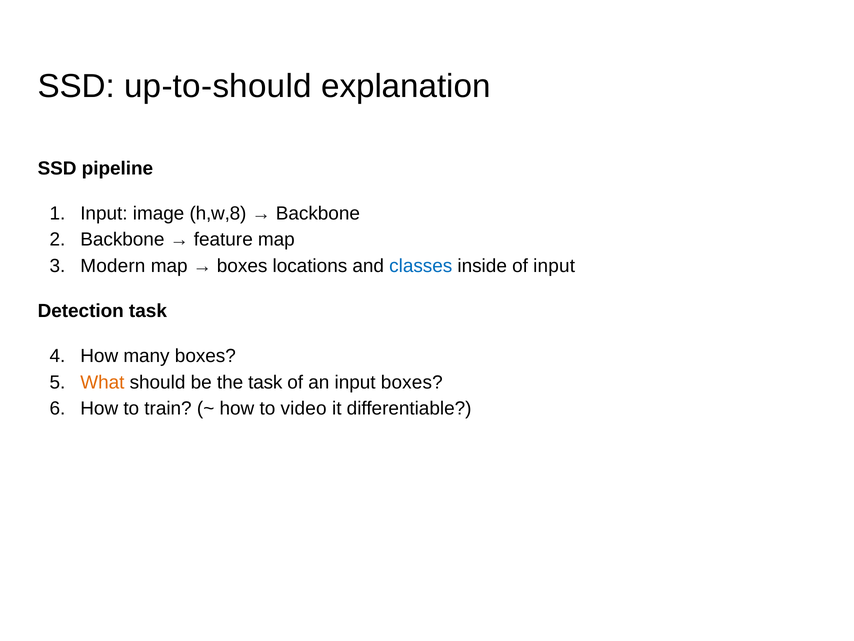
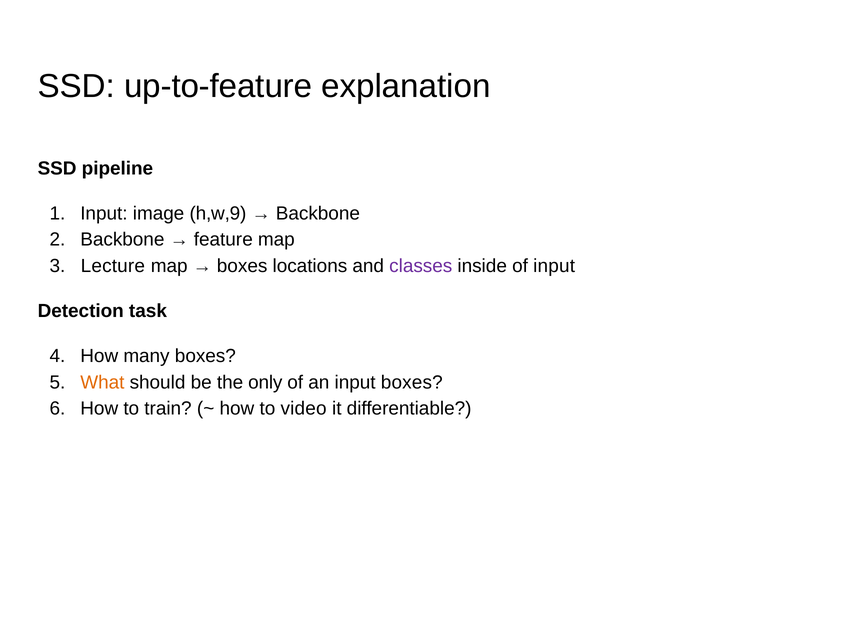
up-to-should: up-to-should -> up-to-feature (218, 86)
h,w,8: h,w,8 -> h,w,9 (218, 213)
Modern: Modern -> Lecture (113, 266)
classes colour: blue -> purple (421, 266)
the task: task -> only (265, 382)
